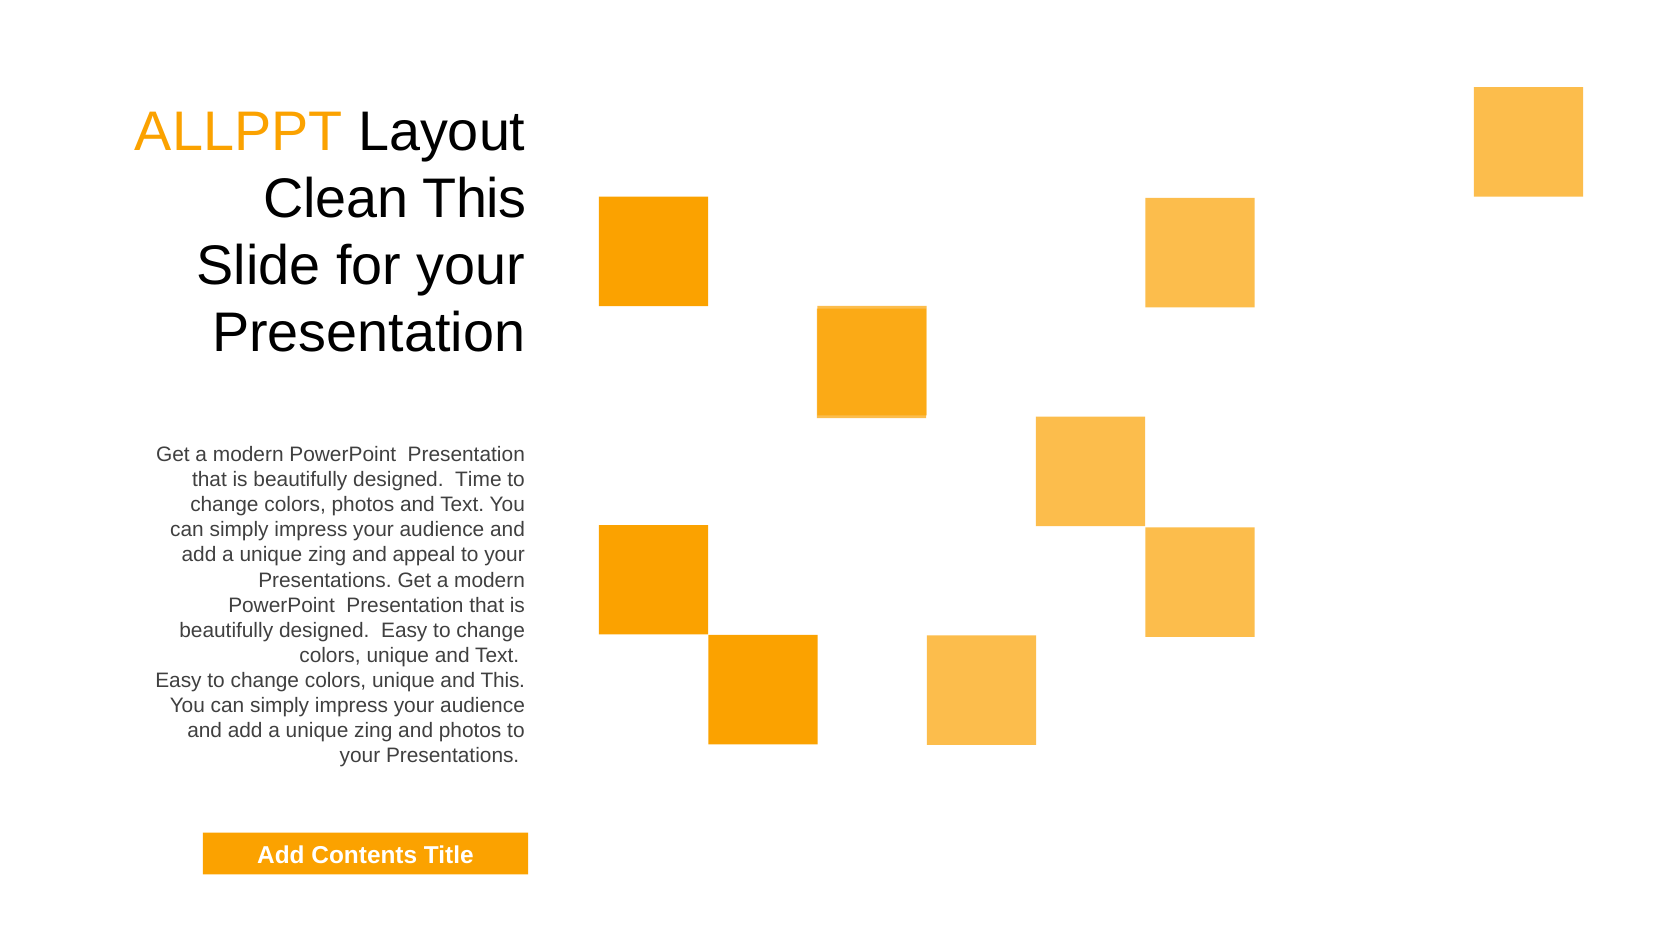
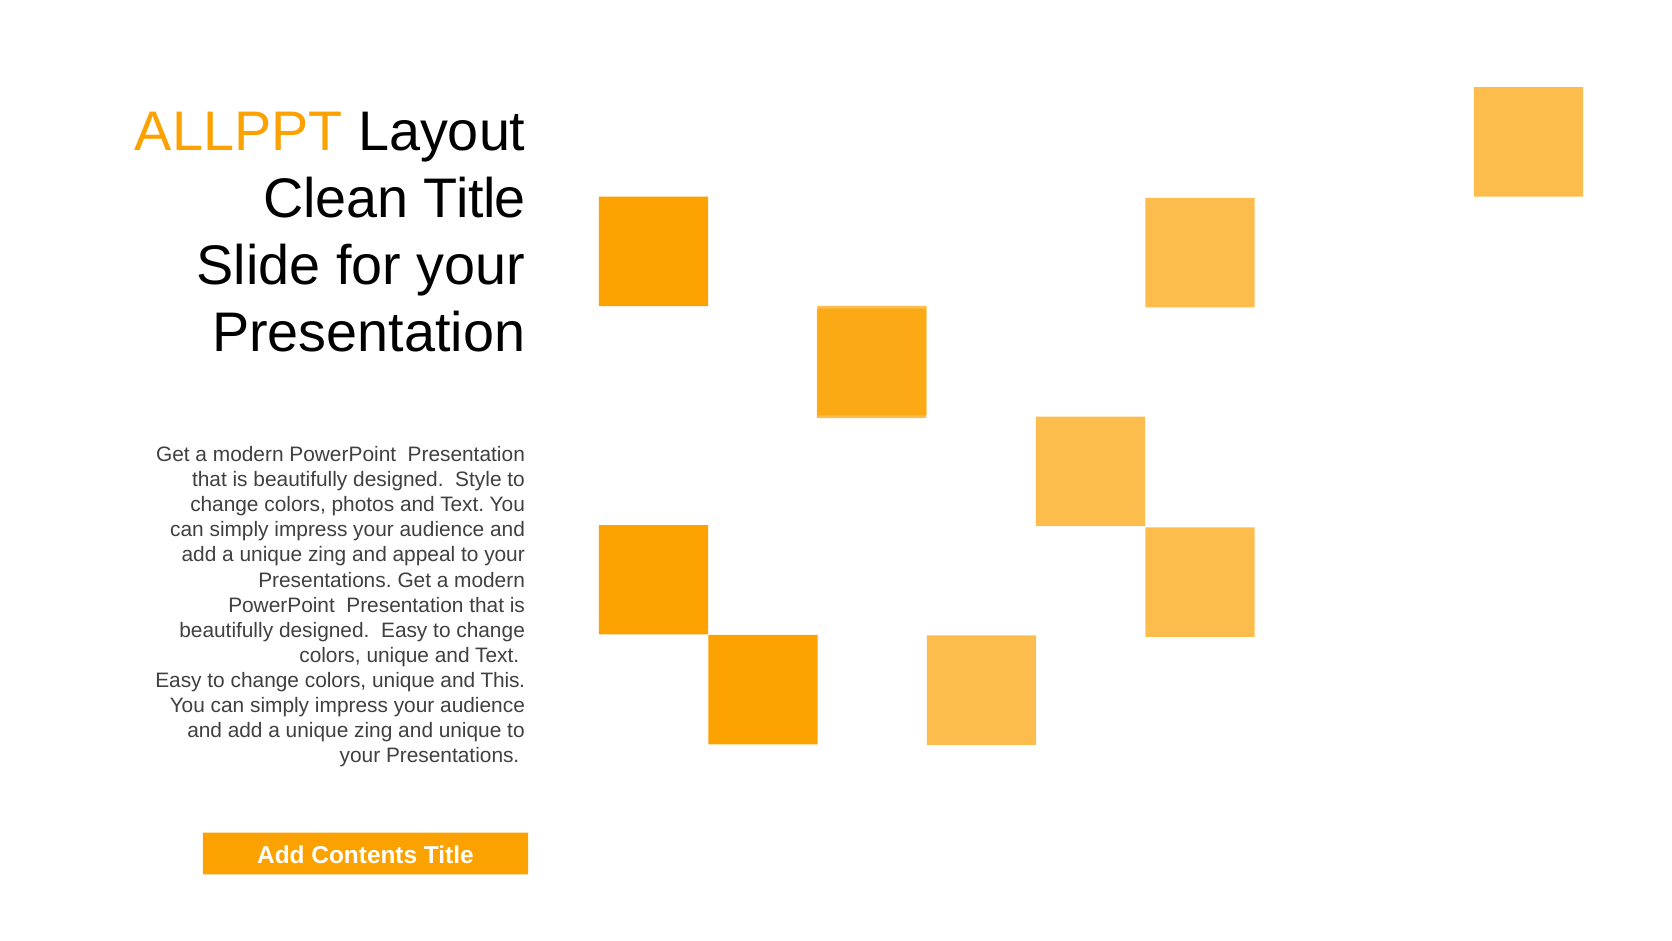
Clean This: This -> Title (474, 199)
Time: Time -> Style (478, 480)
and photos: photos -> unique (470, 730)
